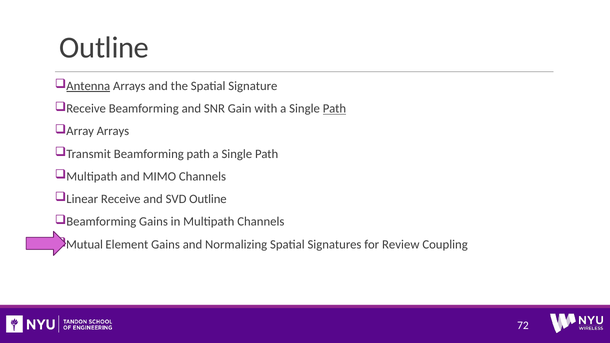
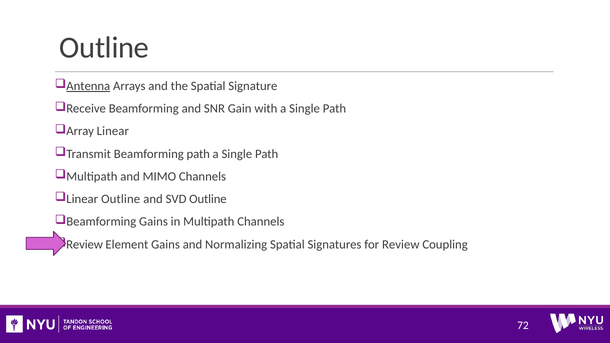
Path underline: present -> none (334, 109)
Array Arrays: Arrays -> Linear (113, 131)
Linear Receive: Receive -> Outline (121, 199)
Mutual: Mutual -> Review (85, 244)
